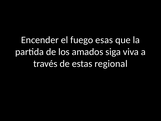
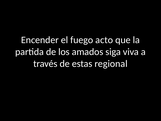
esas: esas -> acto (104, 40)
